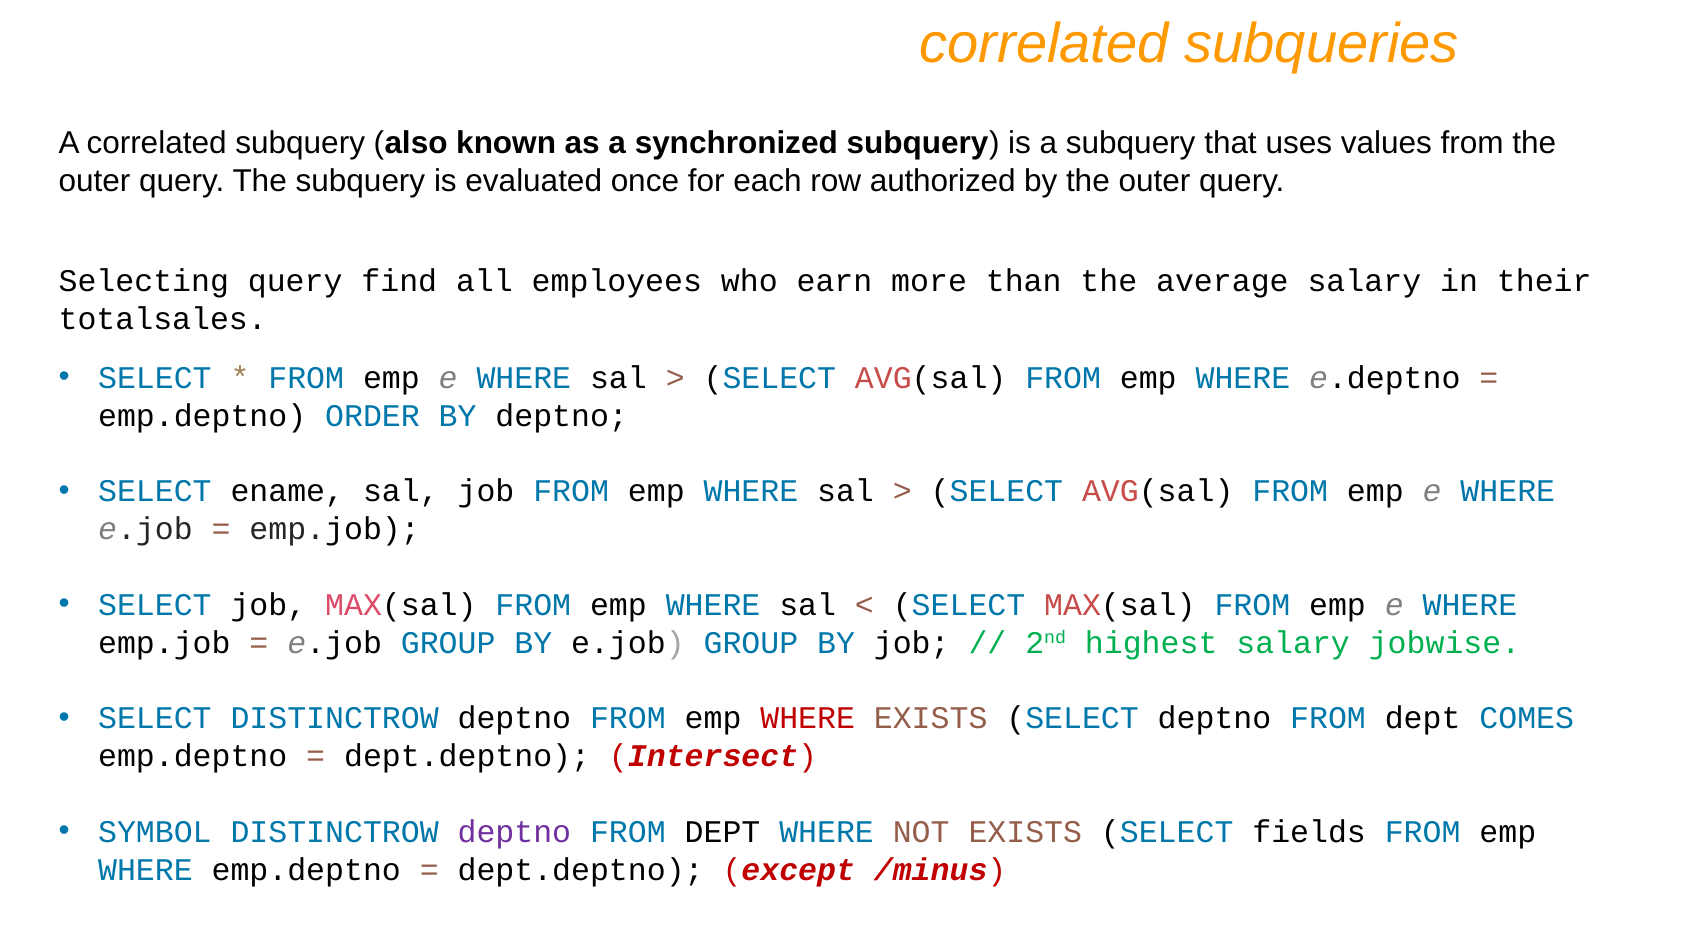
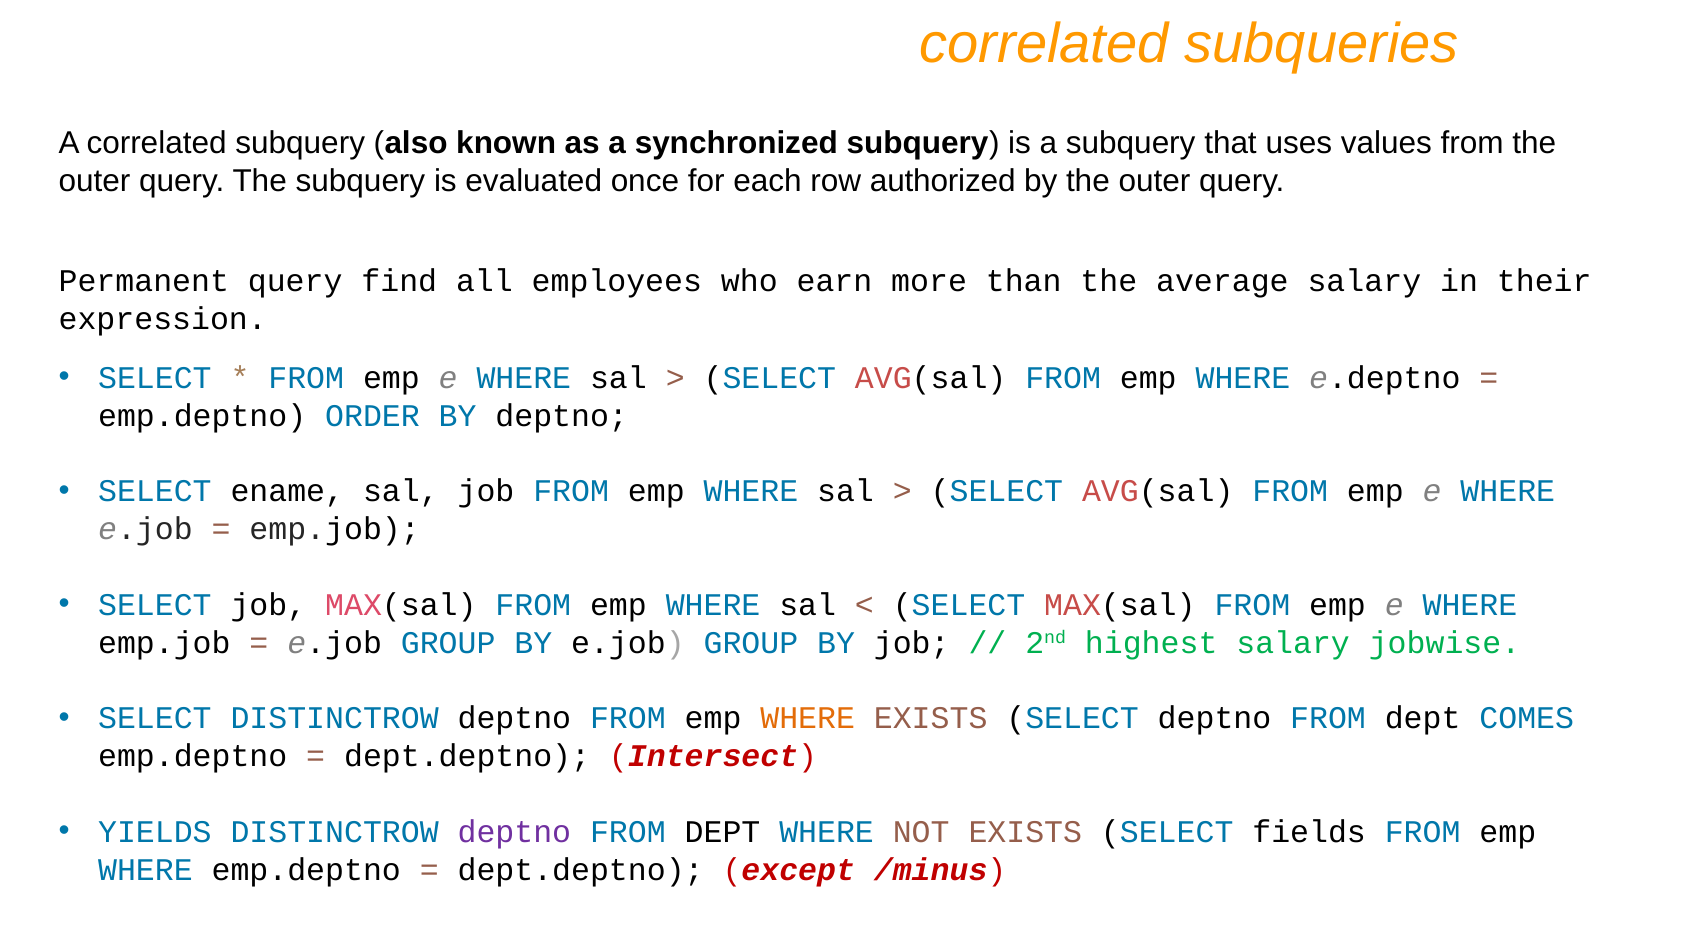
Selecting: Selecting -> Permanent (144, 281)
totalsales: totalsales -> expression (163, 319)
WHERE colour: red -> orange (808, 719)
SYMBOL: SYMBOL -> YIELDS (155, 832)
